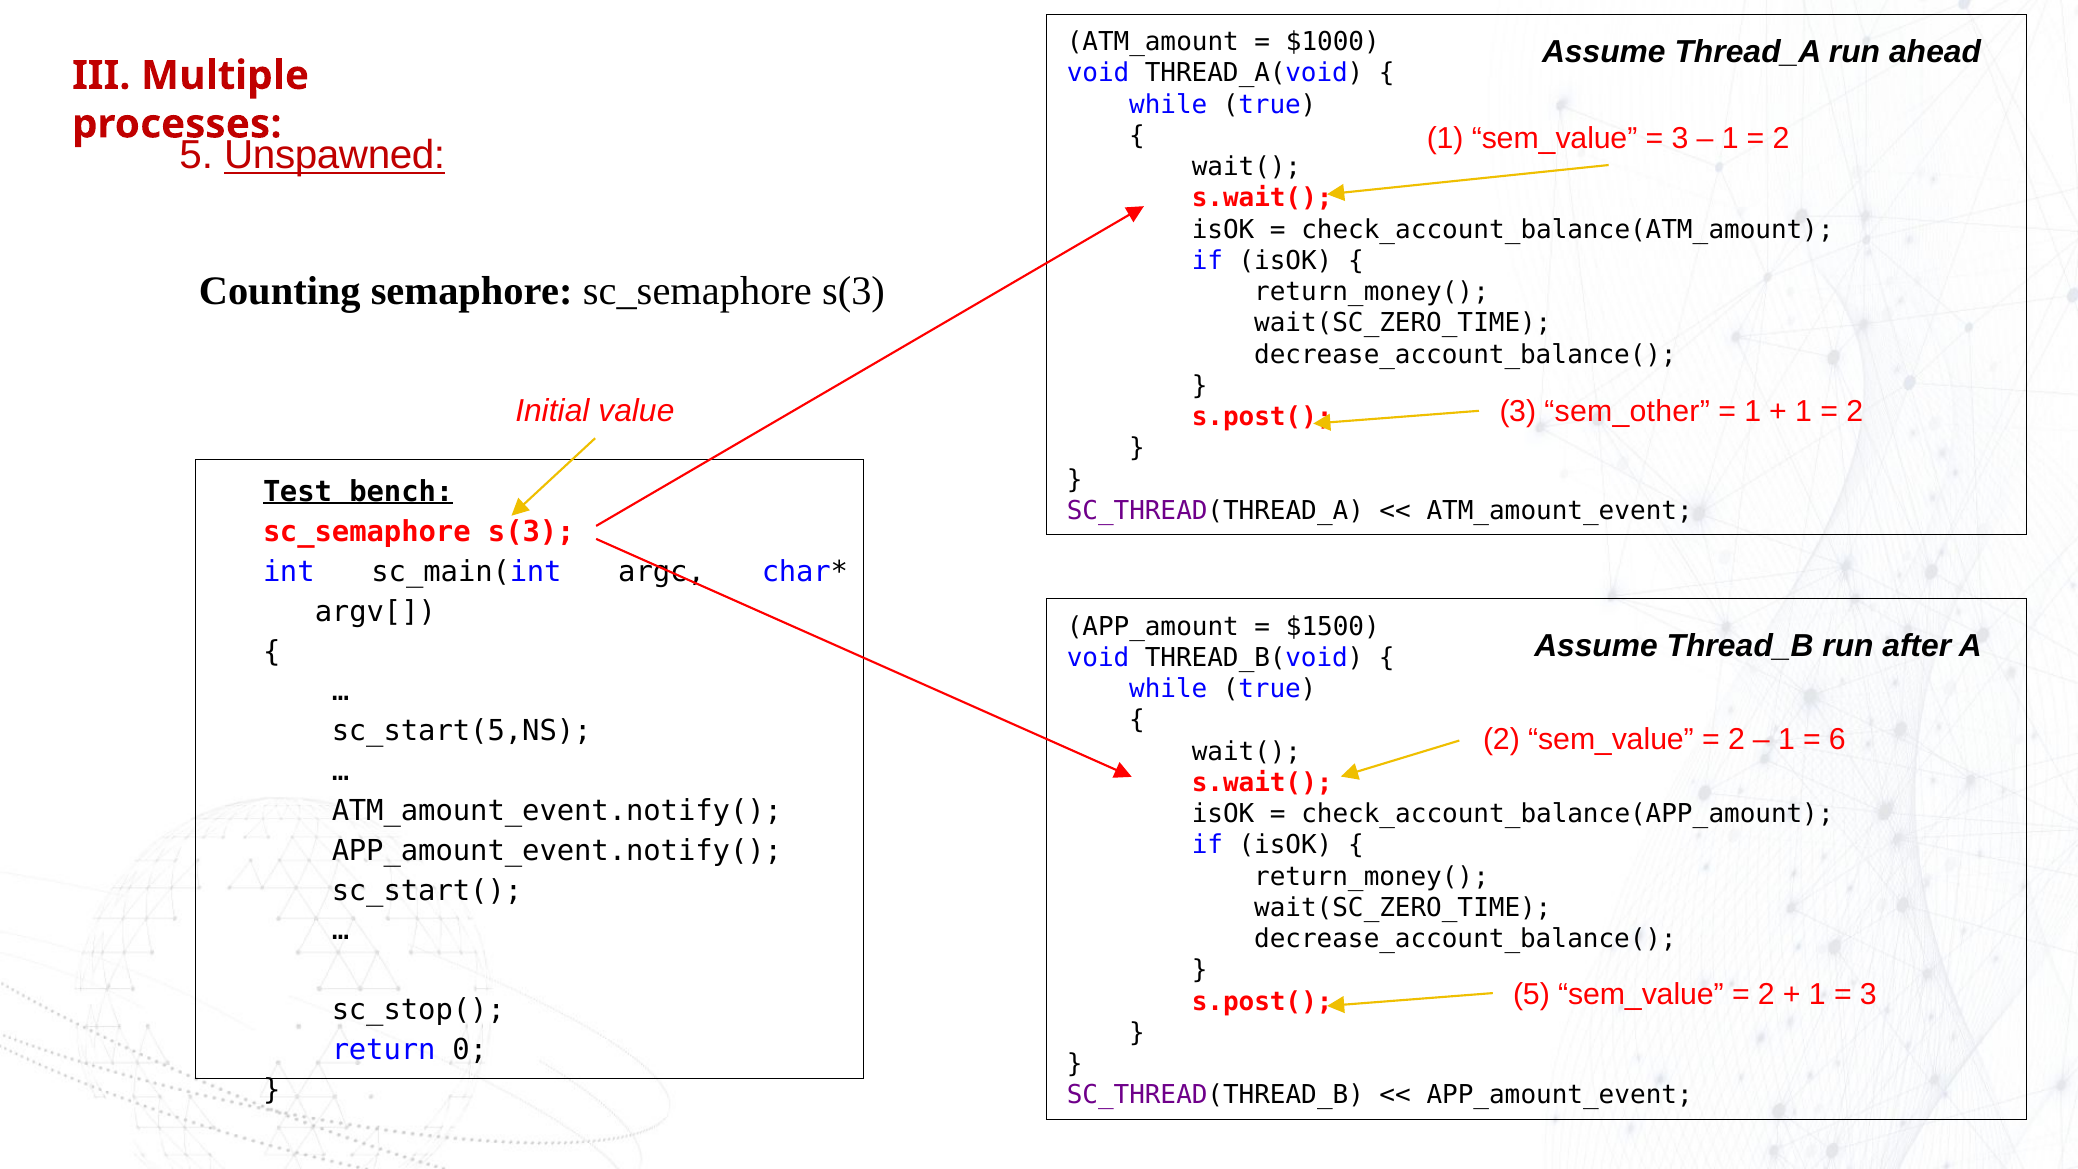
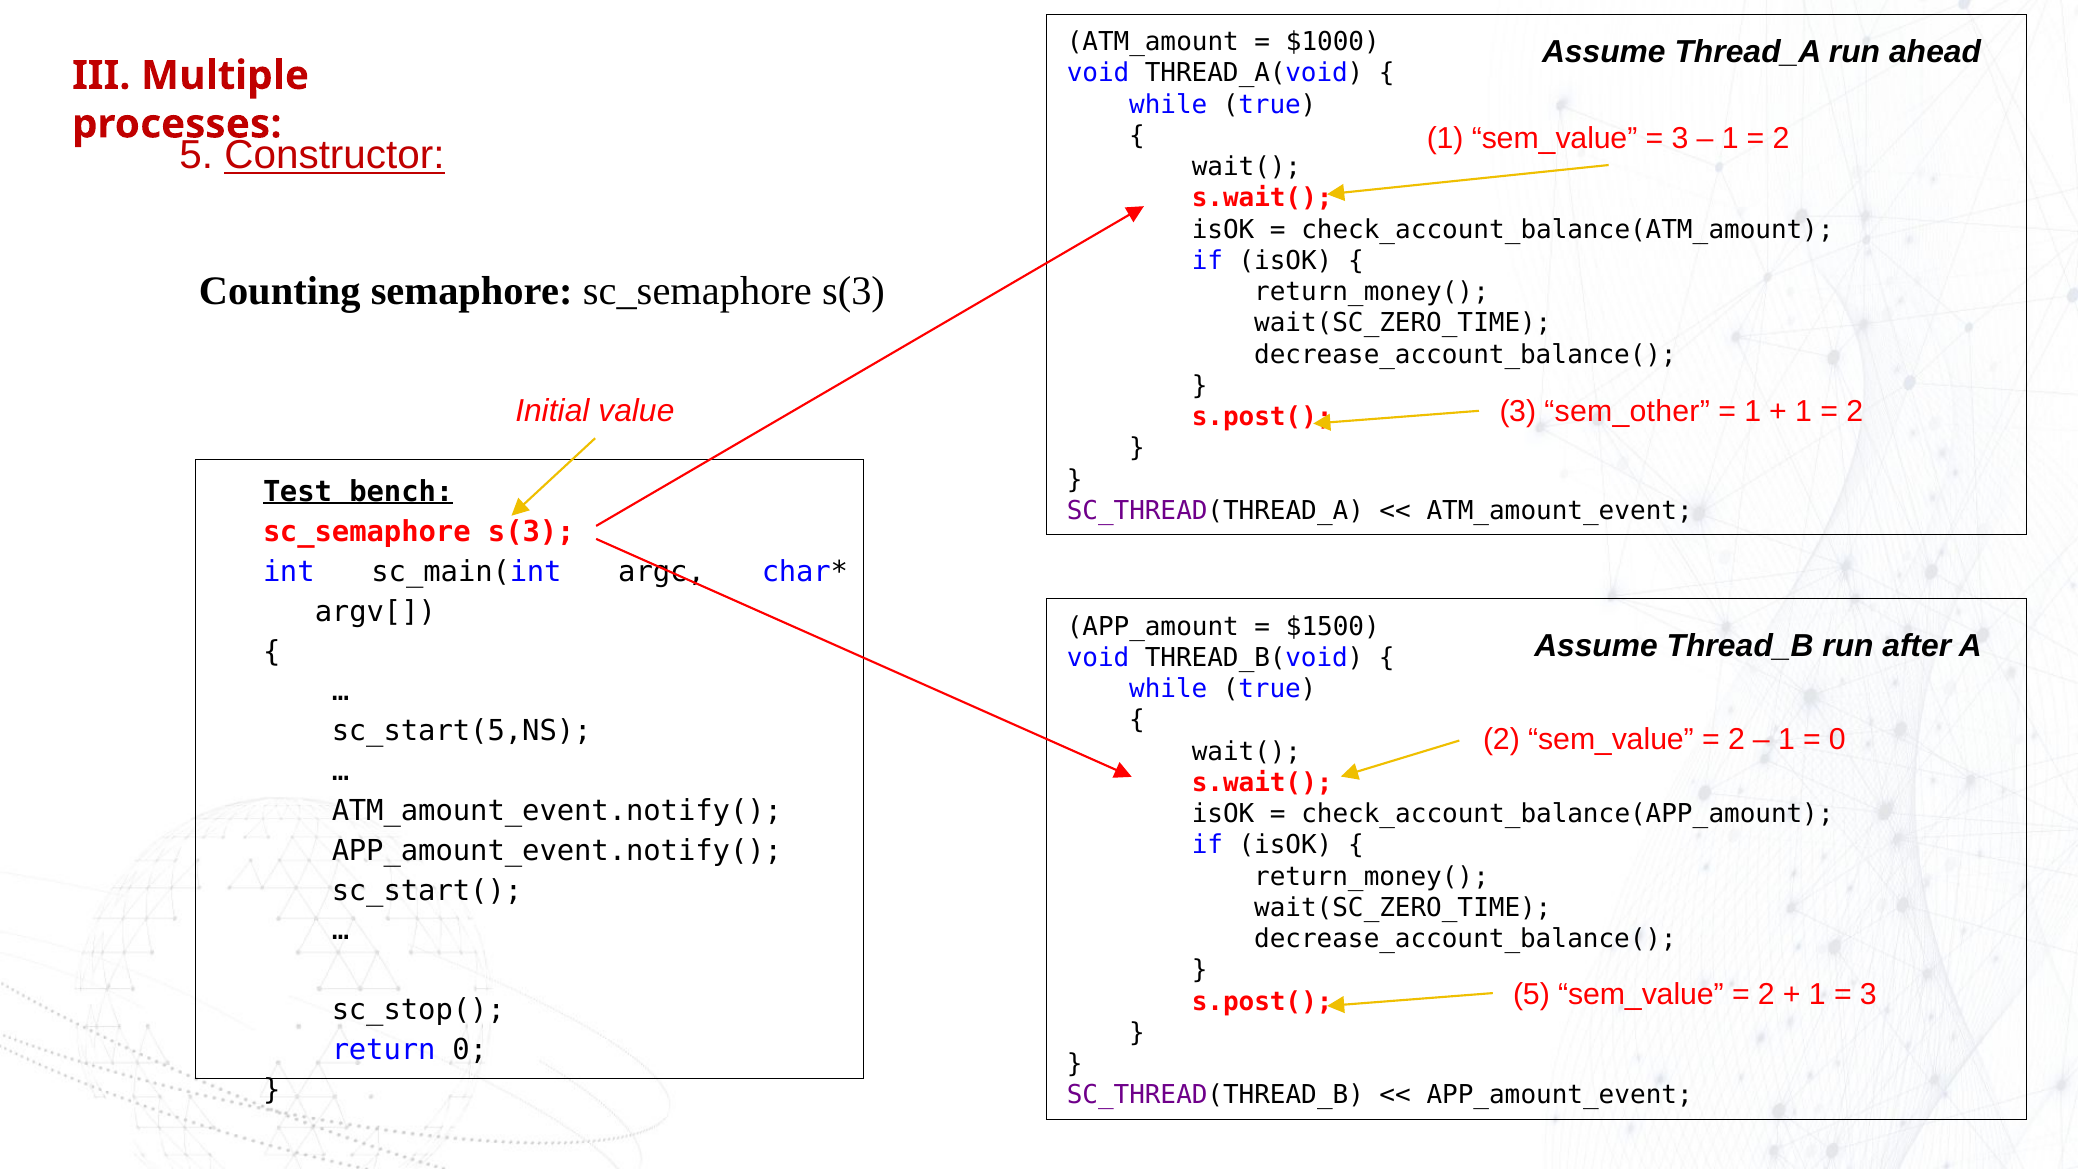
Unspawned: Unspawned -> Constructor (334, 155)
6: 6 -> 0 (1837, 739)
